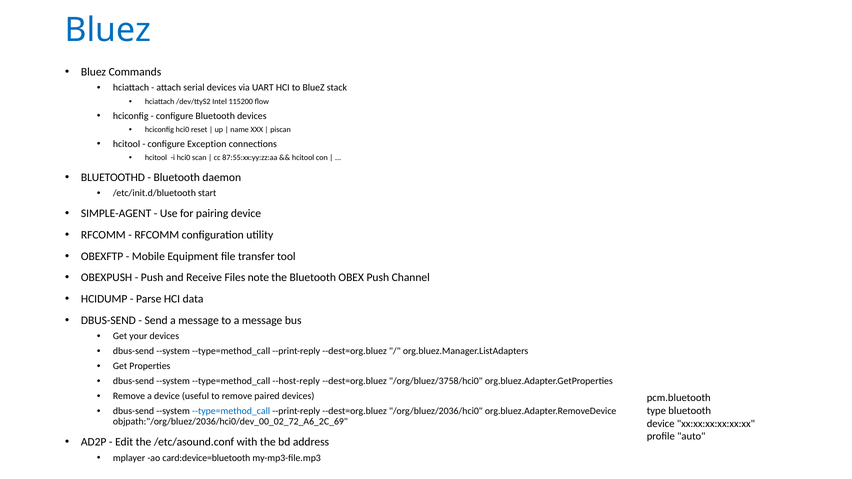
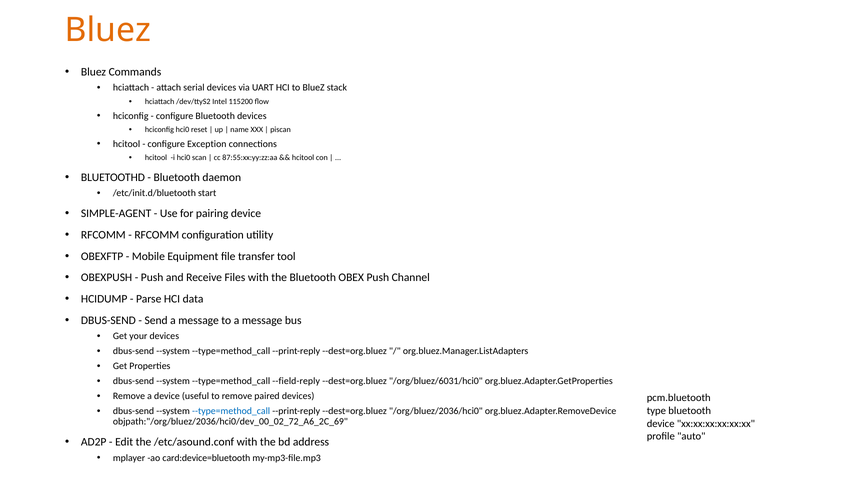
Bluez colour: blue -> orange (108, 30)
Files note: note -> with (258, 278)
--host-reply: --host-reply -> --field-reply (296, 381)
/org/bluez/3758/hci0: /org/bluez/3758/hci0 -> /org/bluez/6031/hci0 (436, 381)
